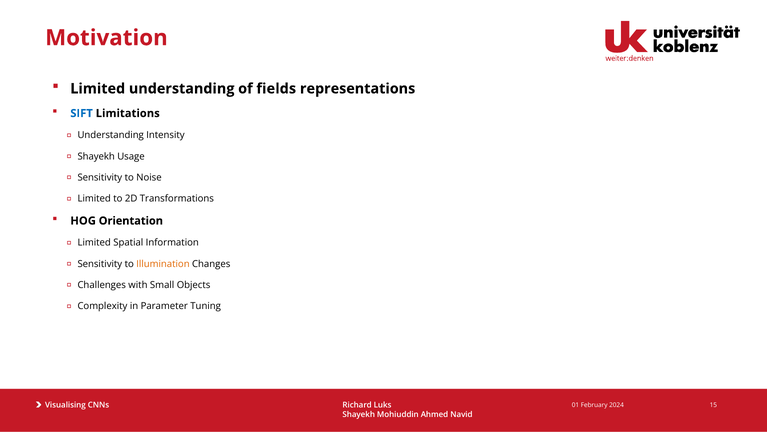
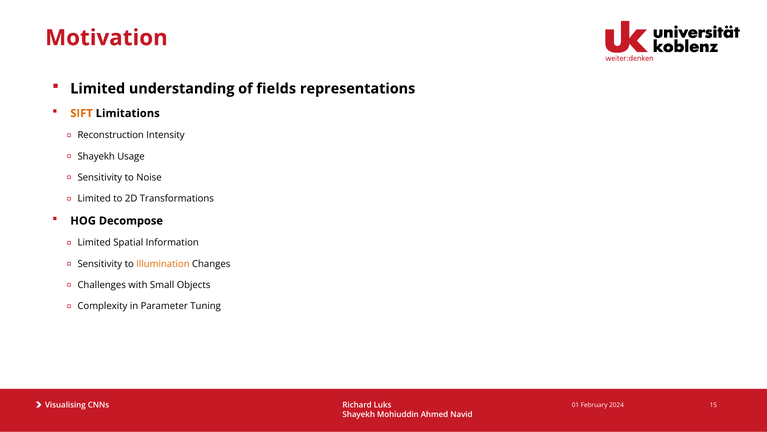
SIFT colour: blue -> orange (82, 113)
Understanding: Understanding -> Reconstruction (111, 135)
Orientation: Orientation -> Decompose (131, 221)
